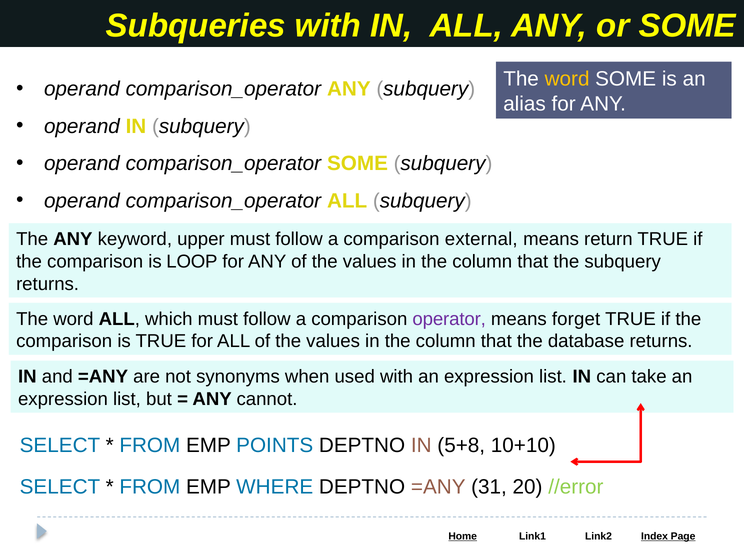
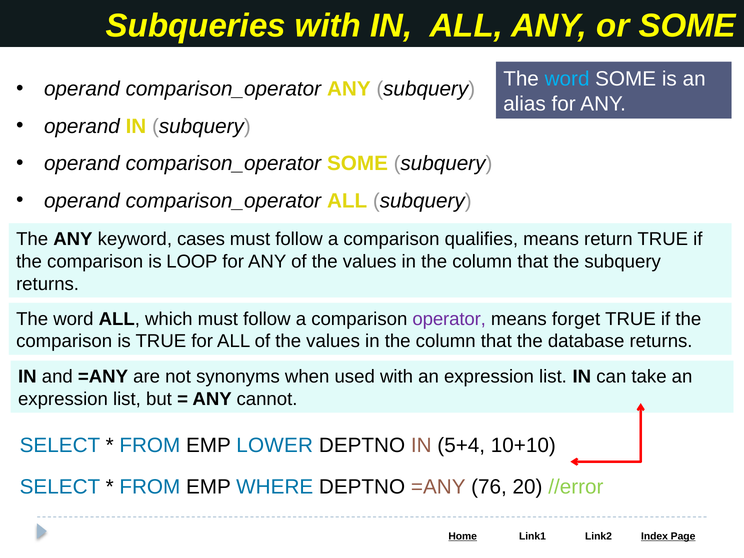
word colour: yellow -> light blue (567, 79)
upper: upper -> cases (201, 239)
external: external -> qualifies (481, 239)
POINTS: POINTS -> LOWER (275, 445)
5+8: 5+8 -> 5+4 (461, 445)
31: 31 -> 76 (489, 487)
